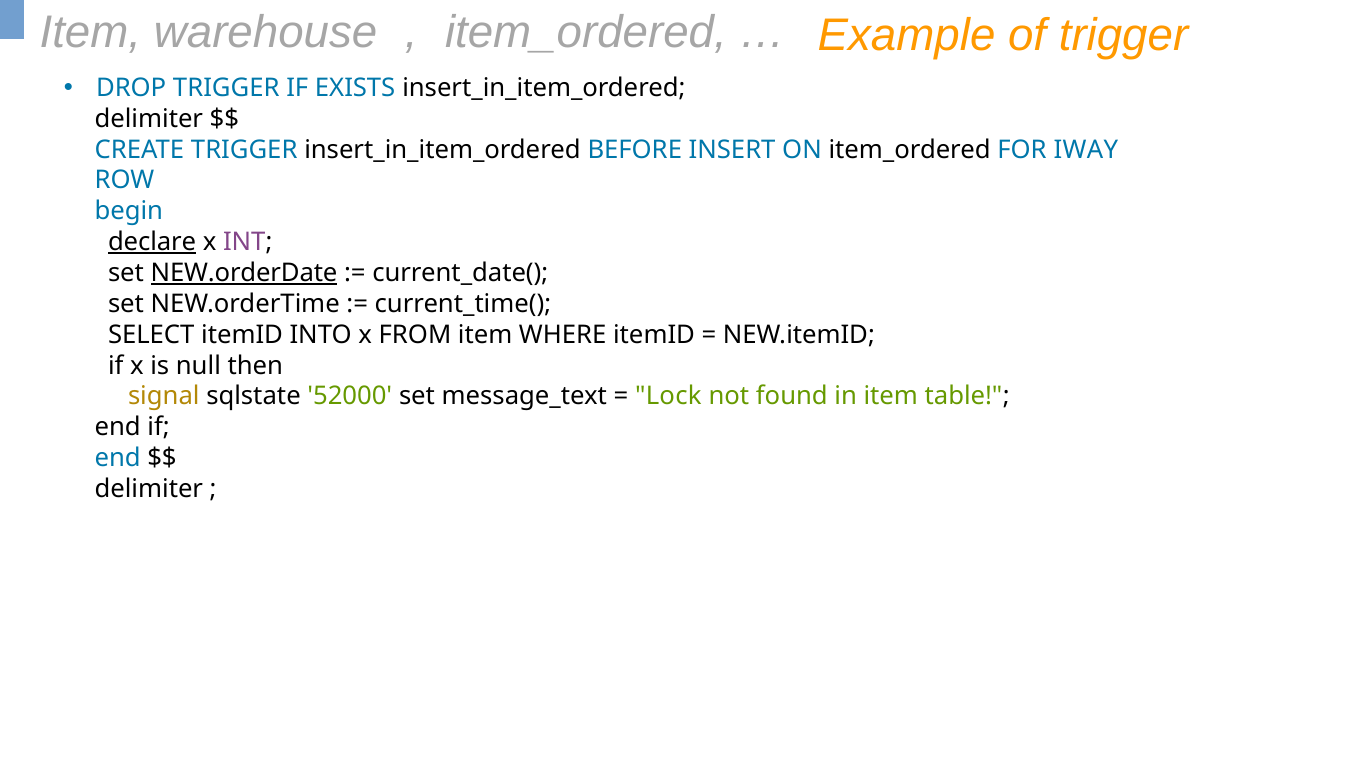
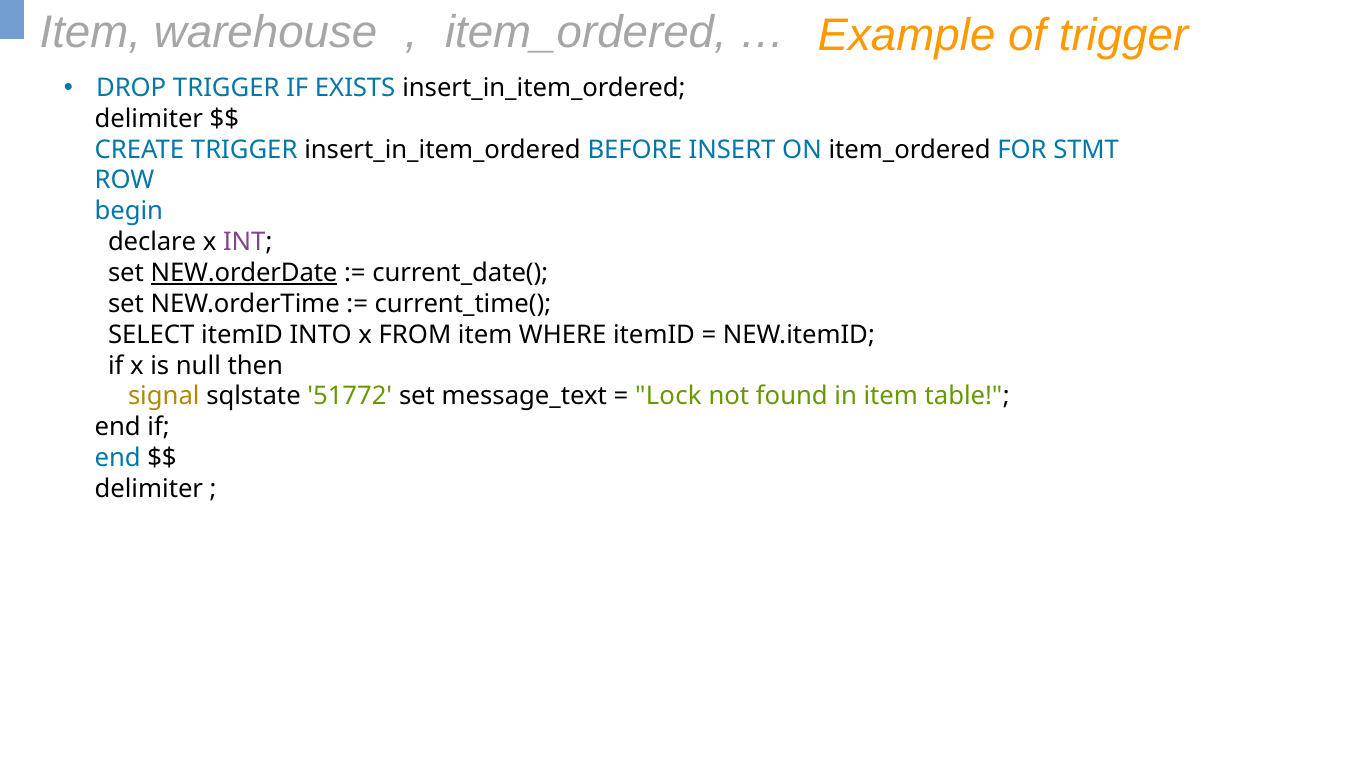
IWAY: IWAY -> STMT (1086, 150)
declare underline: present -> none (152, 242)
52000: 52000 -> 51772 (350, 396)
